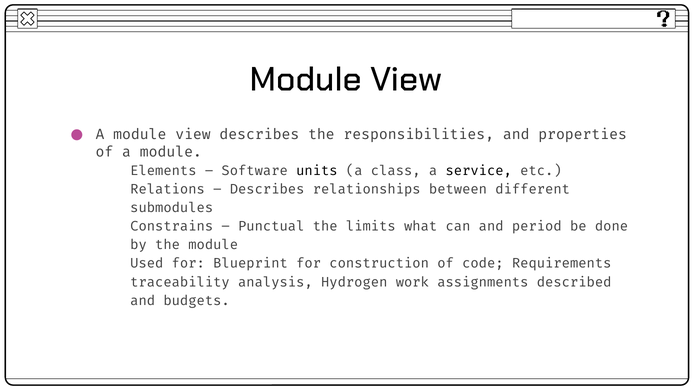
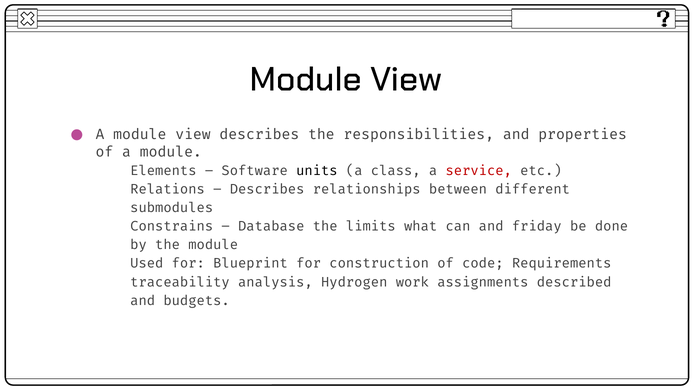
service colour: black -> red (479, 171)
Punctual: Punctual -> Database (271, 227)
period: period -> friday (537, 227)
